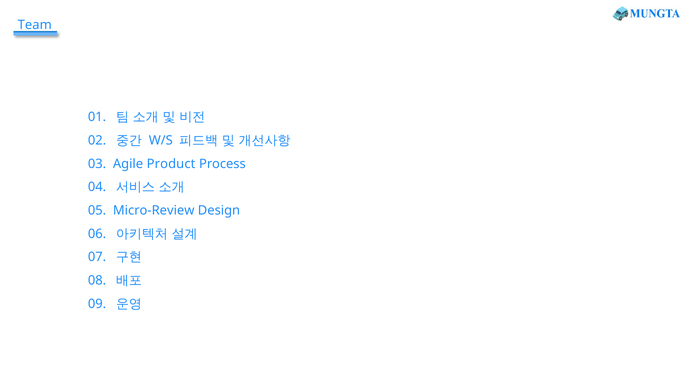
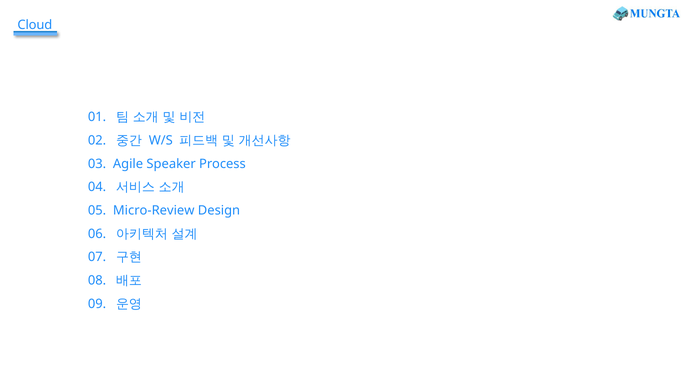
Team: Team -> Cloud (35, 25)
Product: Product -> Speaker (171, 164)
